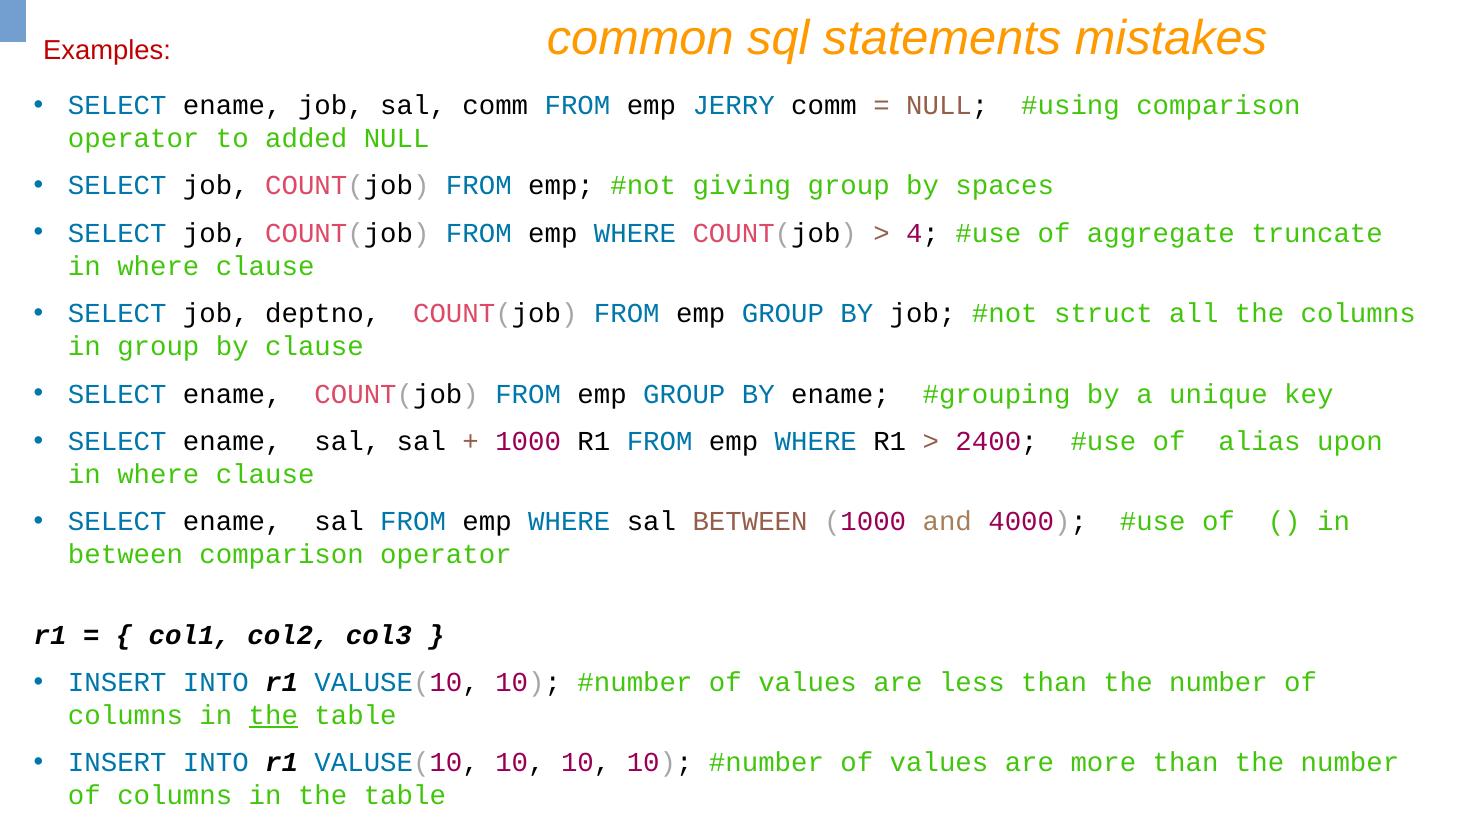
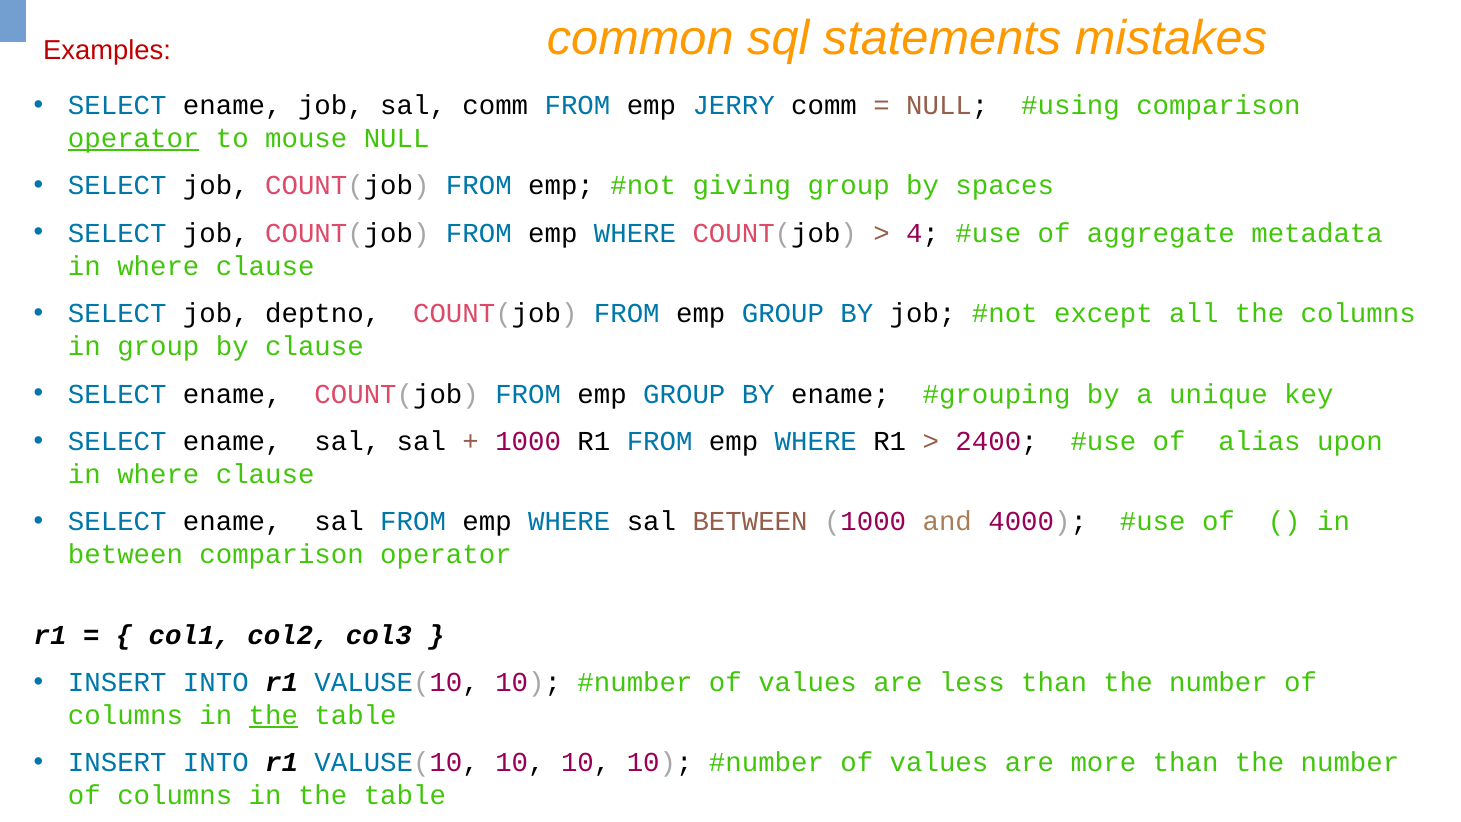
operator underline: none -> present (134, 138)
added: added -> mouse (306, 138)
truncate: truncate -> metadata (1317, 233)
struct: struct -> except (1103, 314)
